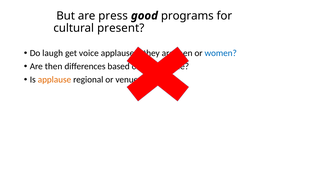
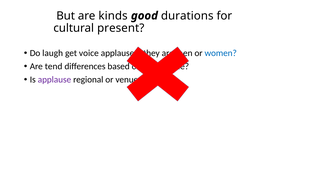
press: press -> kinds (113, 16)
programs: programs -> durations (187, 16)
then: then -> tend (54, 66)
applause colour: orange -> purple (54, 79)
